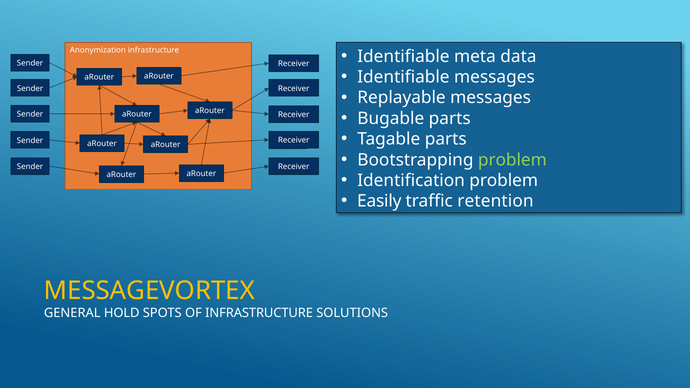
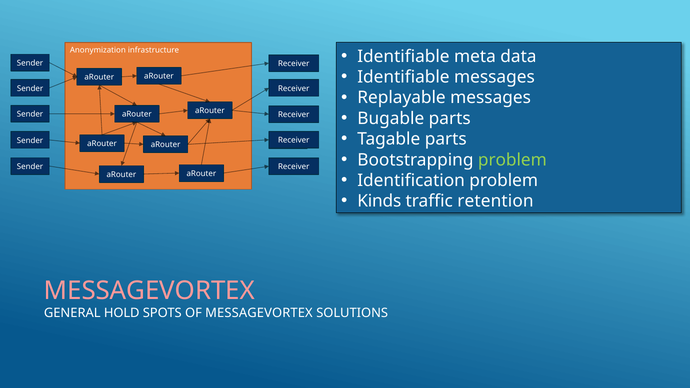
Easily: Easily -> Kinds (379, 201)
MESSAGEVORTEX colour: yellow -> pink (149, 291)
OF INFRASTRUCTURE: INFRASTRUCTURE -> MESSAGEVORTEX (259, 313)
